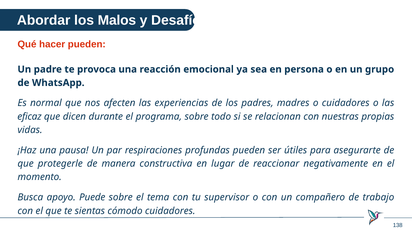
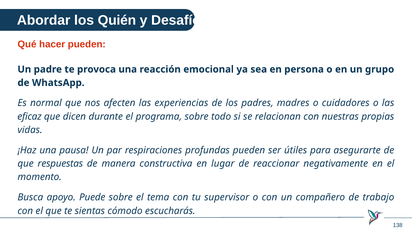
Malos: Malos -> Quién (117, 20)
protegerle: protegerle -> respuestas (60, 163)
cómodo cuidadores: cuidadores -> escucharás (170, 211)
